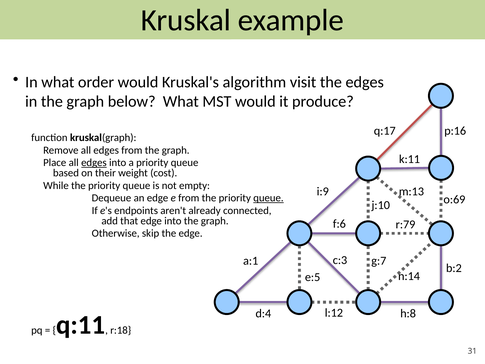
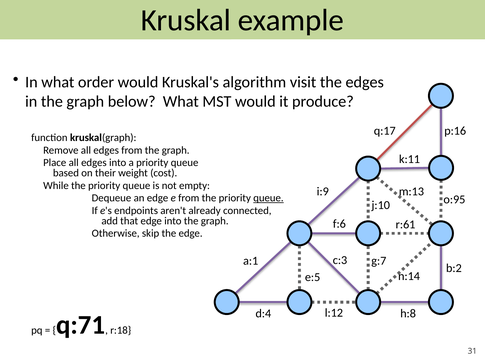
edges underline: present -> none (94, 163)
o:69: o:69 -> o:95 (454, 199)
r:79: r:79 -> r:61 (406, 224)
q:11: q:11 -> q:71 (81, 325)
